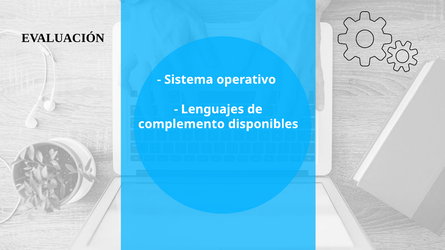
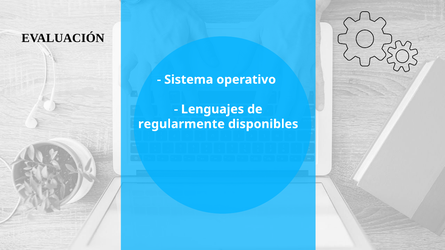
complemento: complemento -> regularmente (181, 124)
